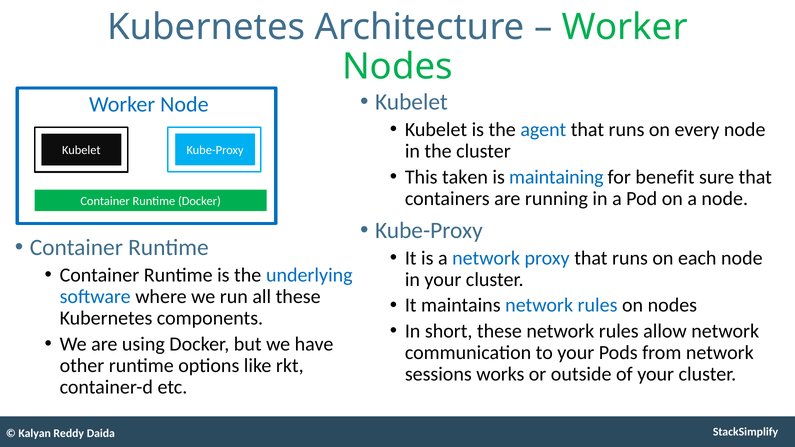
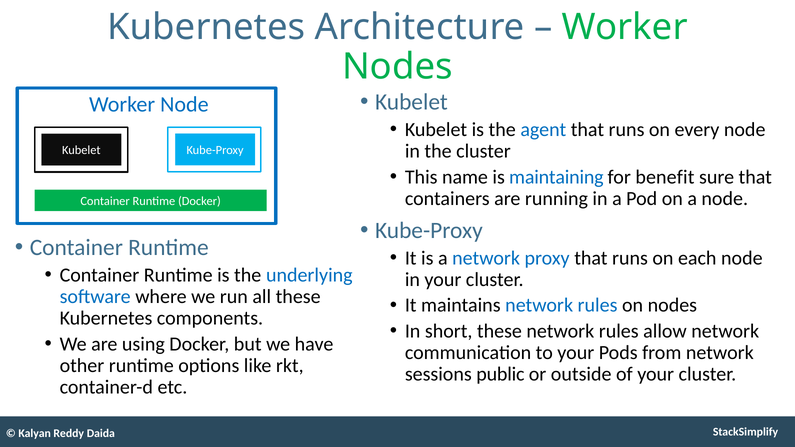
taken: taken -> name (465, 177)
works: works -> public (500, 374)
